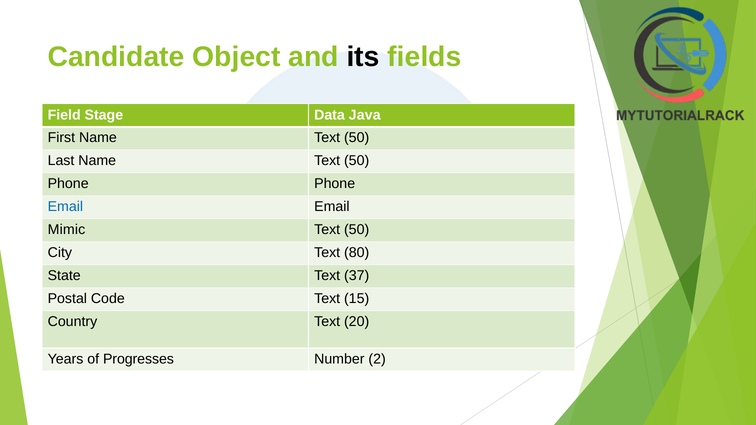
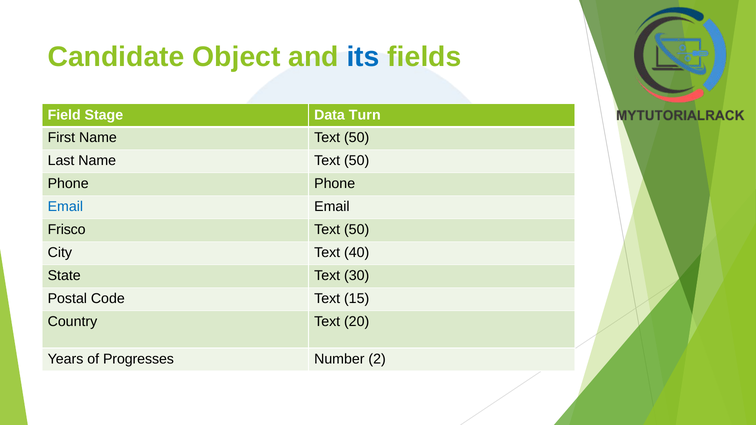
its colour: black -> blue (363, 57)
Java: Java -> Turn (365, 115)
Mimic: Mimic -> Frisco (67, 230)
80: 80 -> 40 (357, 253)
37: 37 -> 30 (357, 276)
